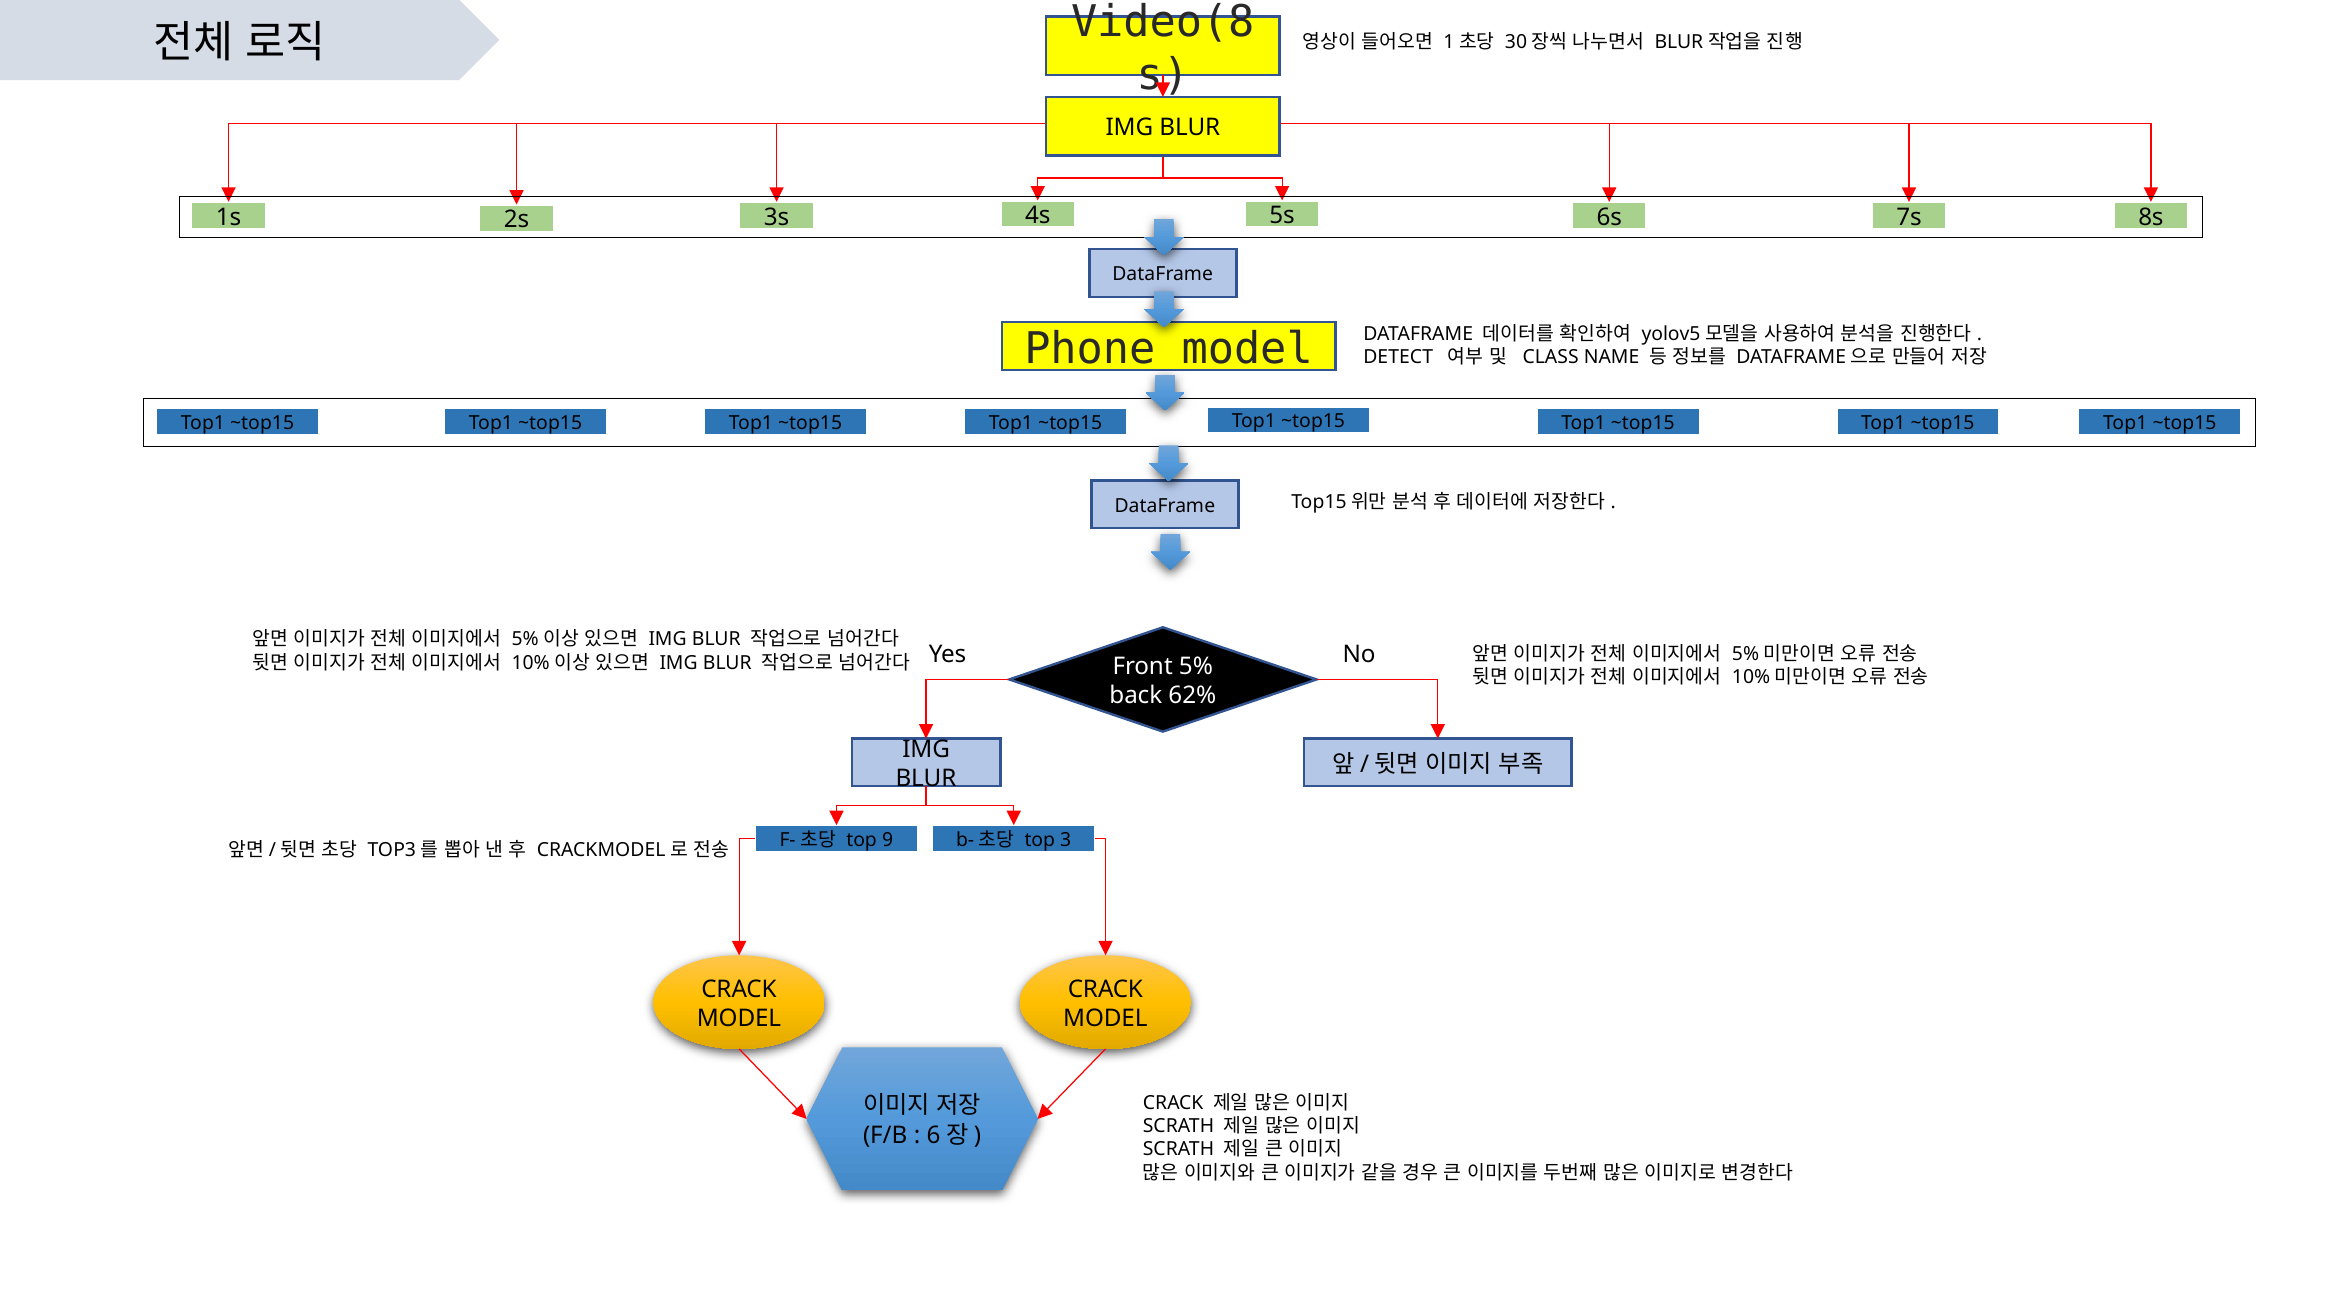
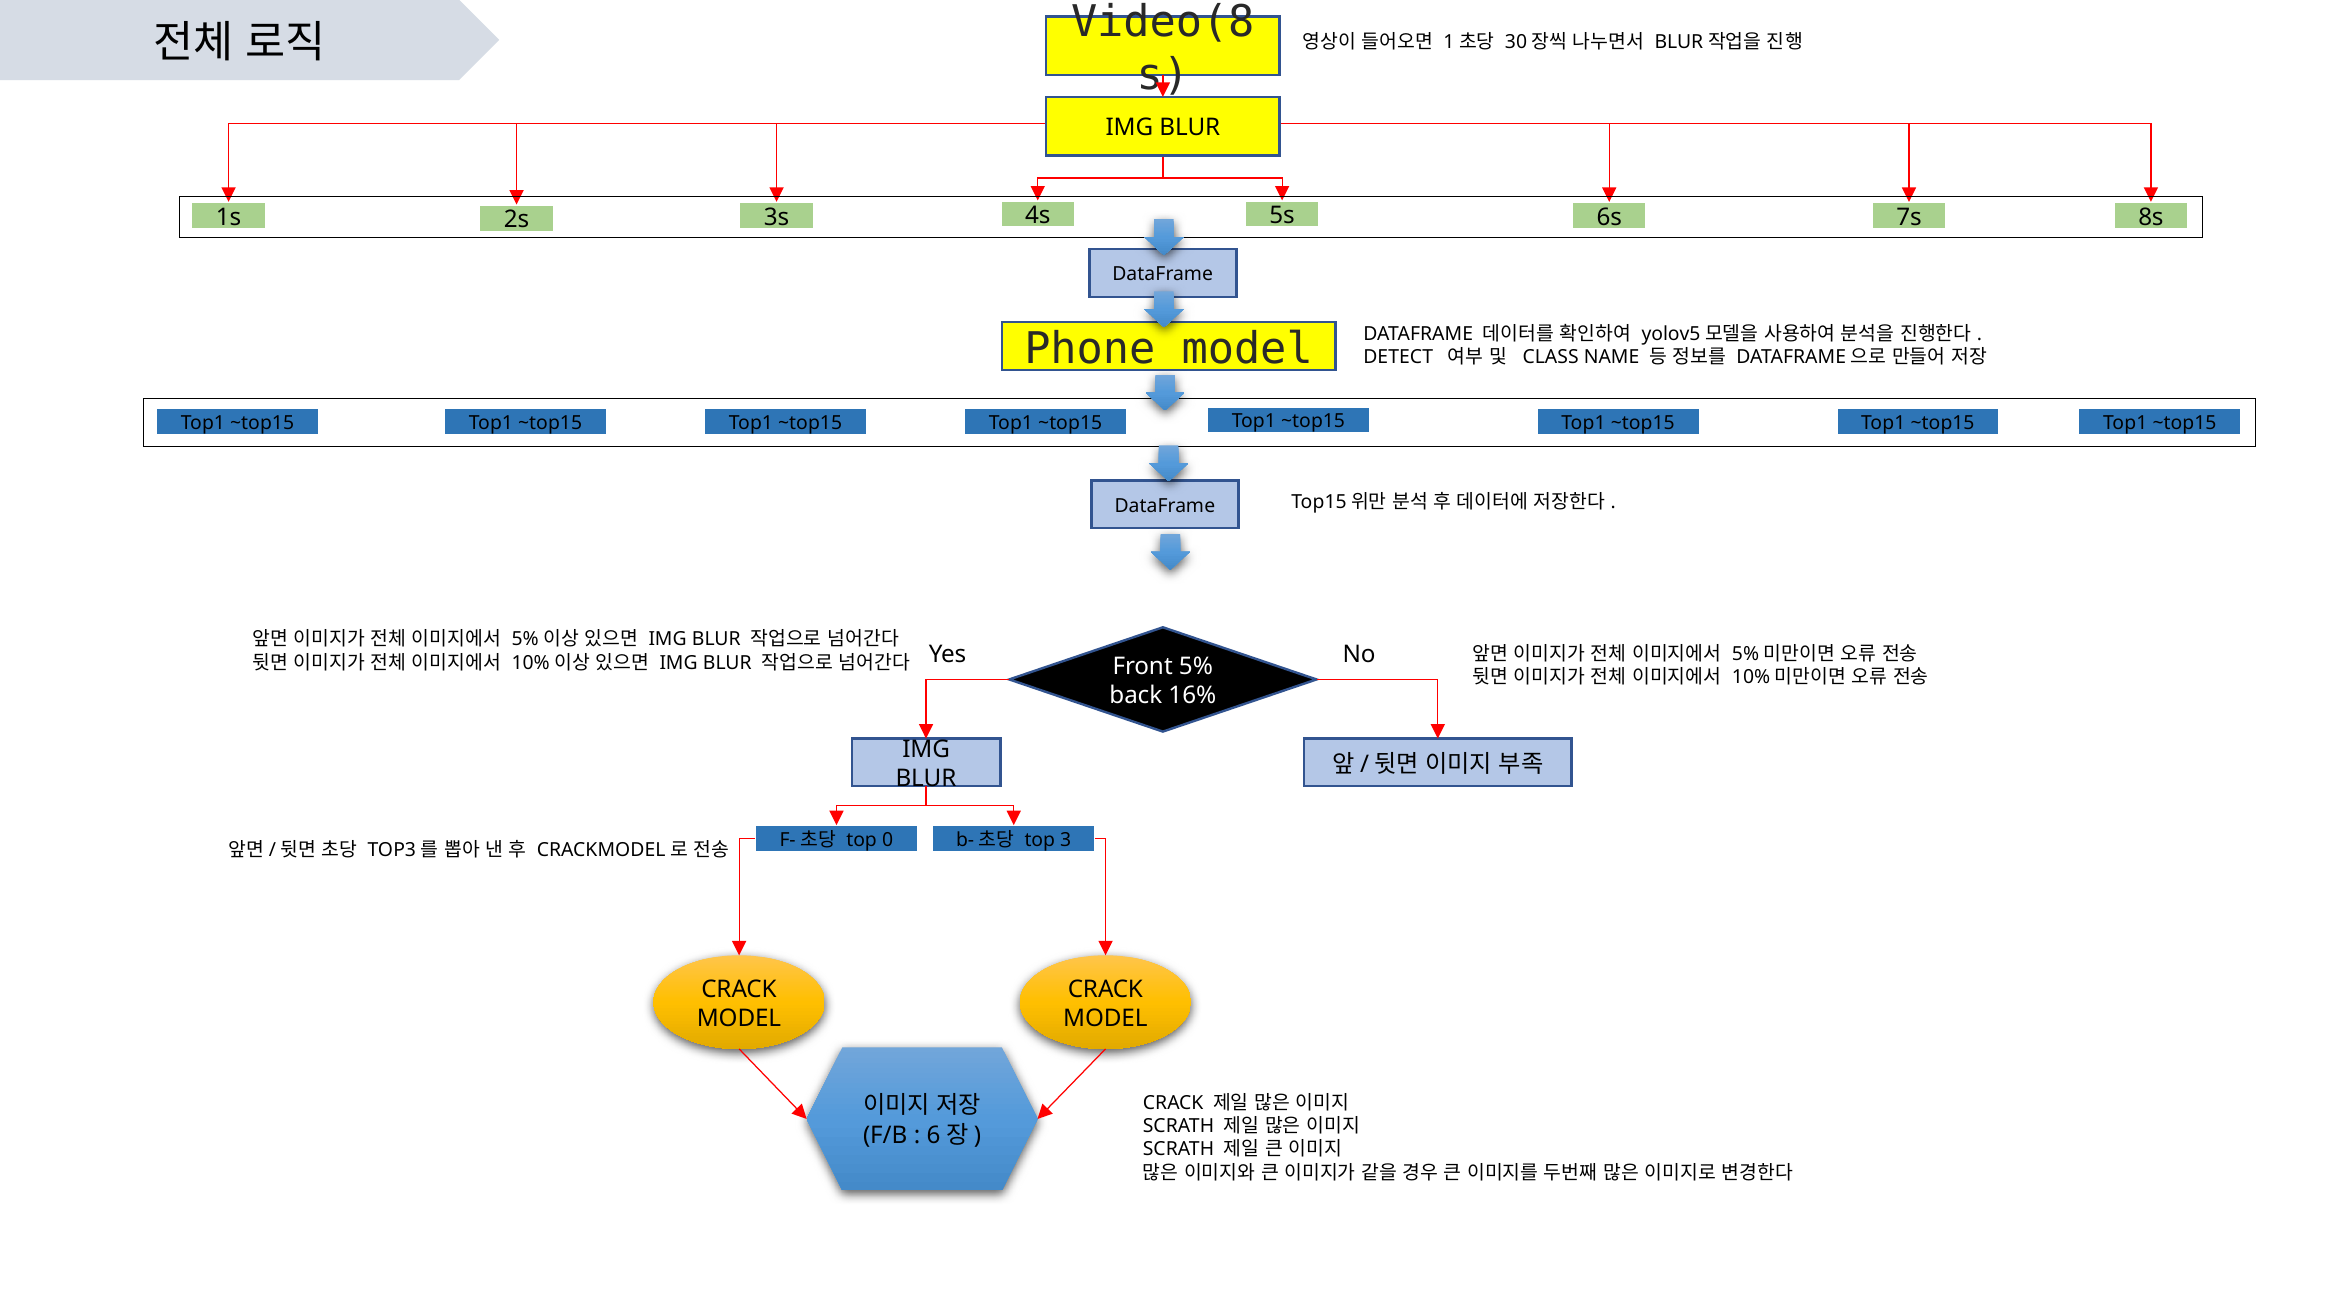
62%: 62% -> 16% (1192, 695)
9: 9 -> 0 (888, 840)
